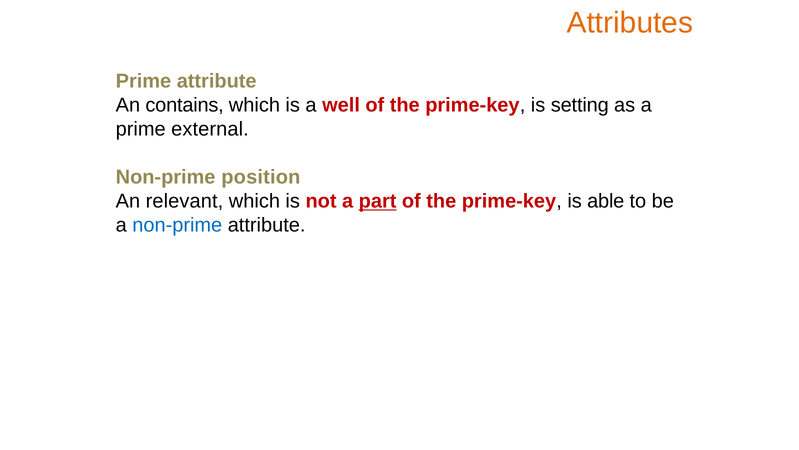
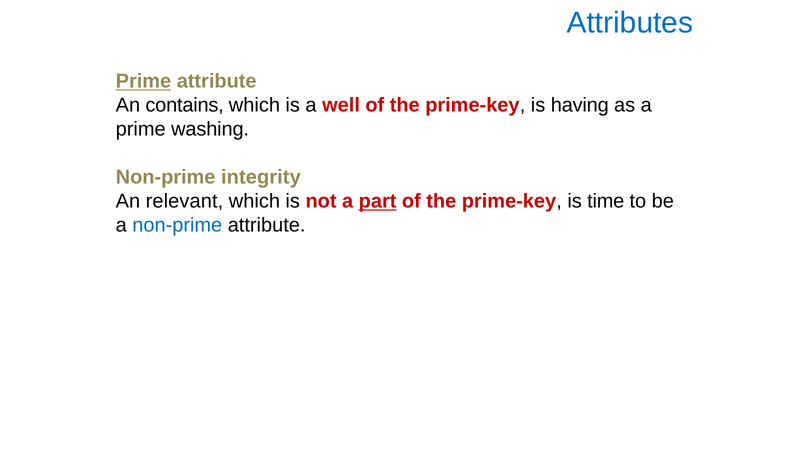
Attributes colour: orange -> blue (630, 23)
Prime underline: none -> present (143, 81)
setting: setting -> having (580, 105)
external: external -> washing (210, 129)
position: position -> integrity (261, 177)
able: able -> time (606, 201)
